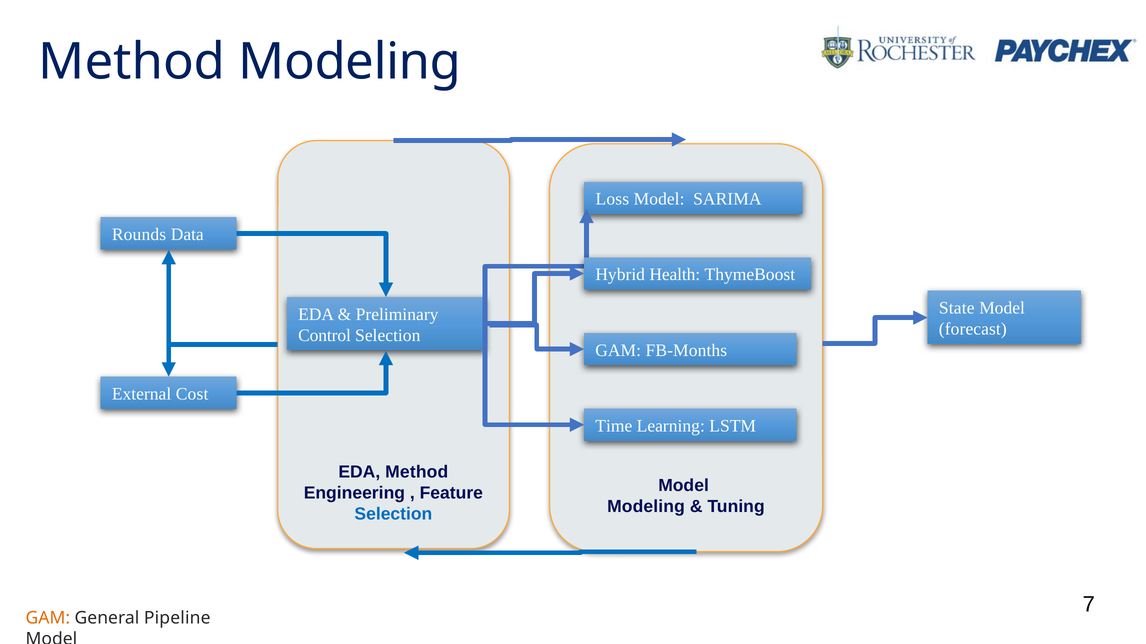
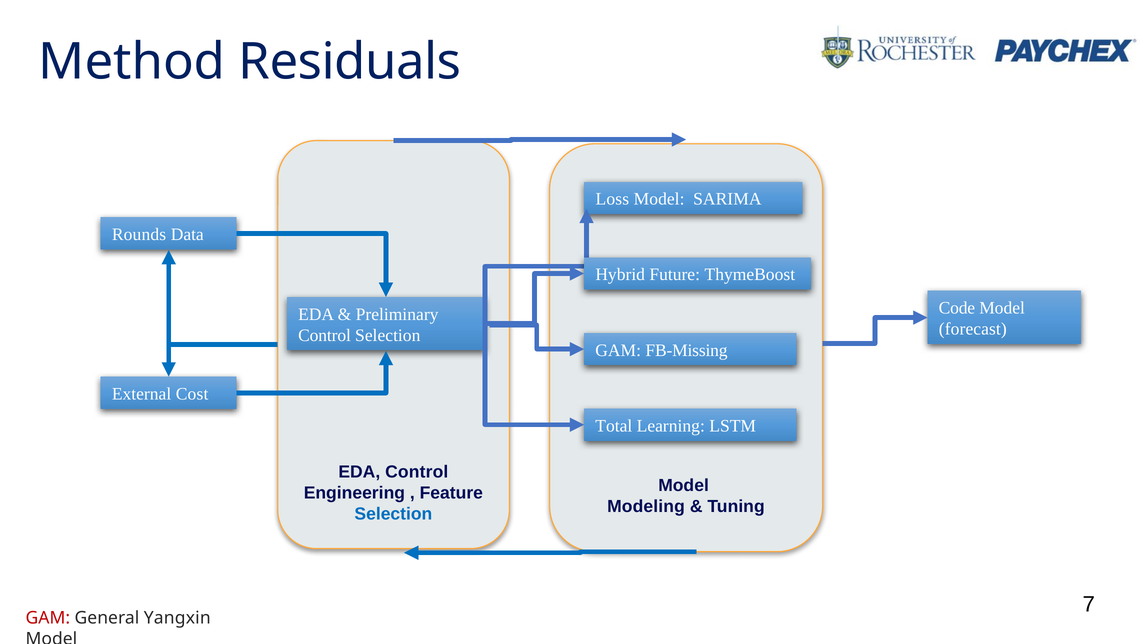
Method Modeling: Modeling -> Residuals (350, 62)
Health: Health -> Future (675, 275)
State: State -> Code (957, 308)
FB-Months: FB-Months -> FB-Missing (687, 351)
Time: Time -> Total (614, 426)
EDA Method: Method -> Control (417, 472)
GAM colour: orange -> red (48, 619)
Pipeline: Pipeline -> Yangxin (177, 619)
